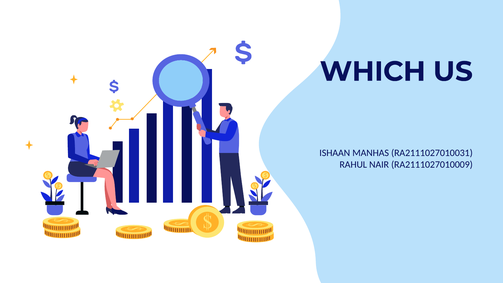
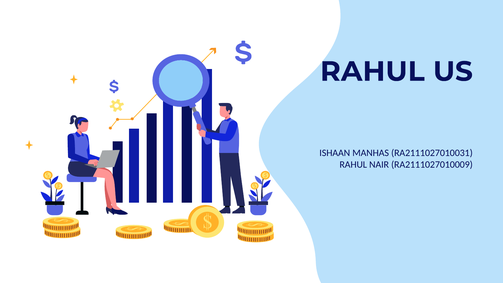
WHICH: WHICH -> RAHUL (372, 72)
